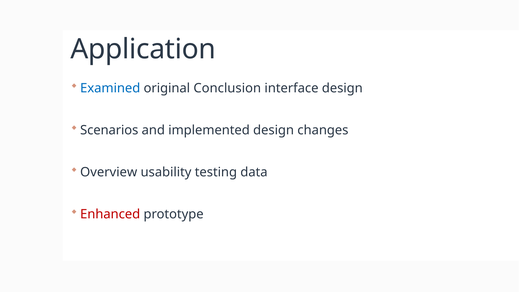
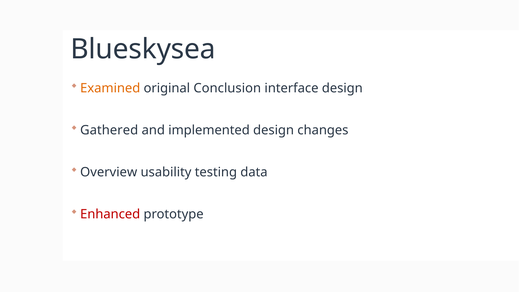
Application: Application -> Blueskysea (143, 49)
Examined colour: blue -> orange (110, 88)
Scenarios: Scenarios -> Gathered (109, 130)
